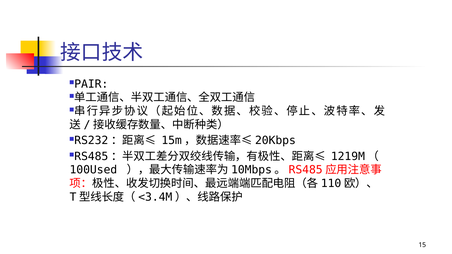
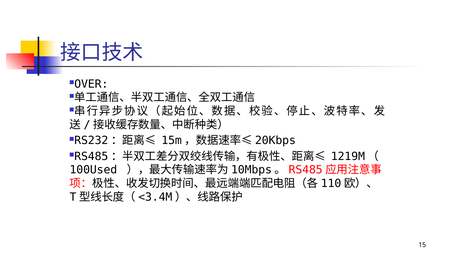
PAIR: PAIR -> OVER (91, 84)
